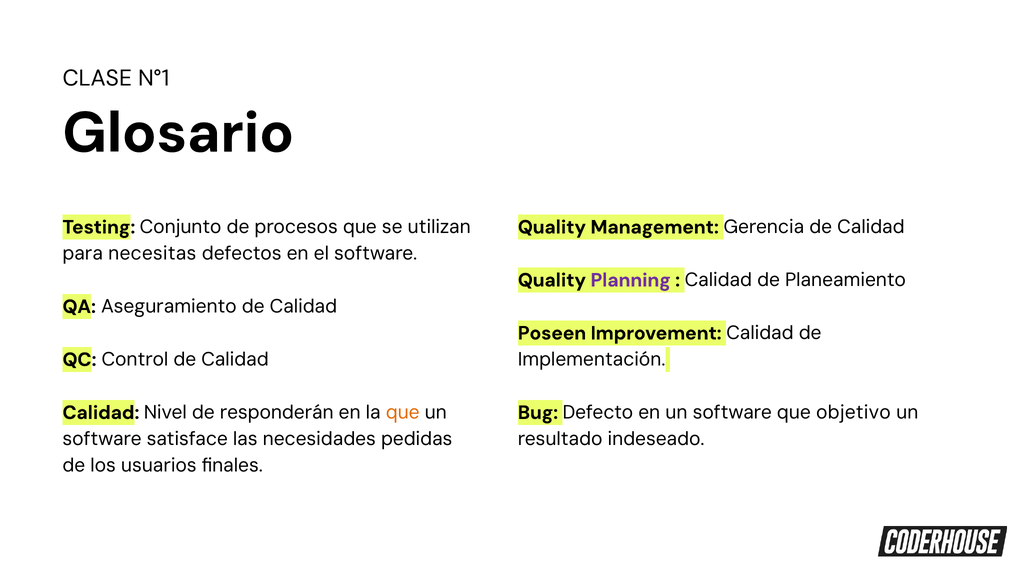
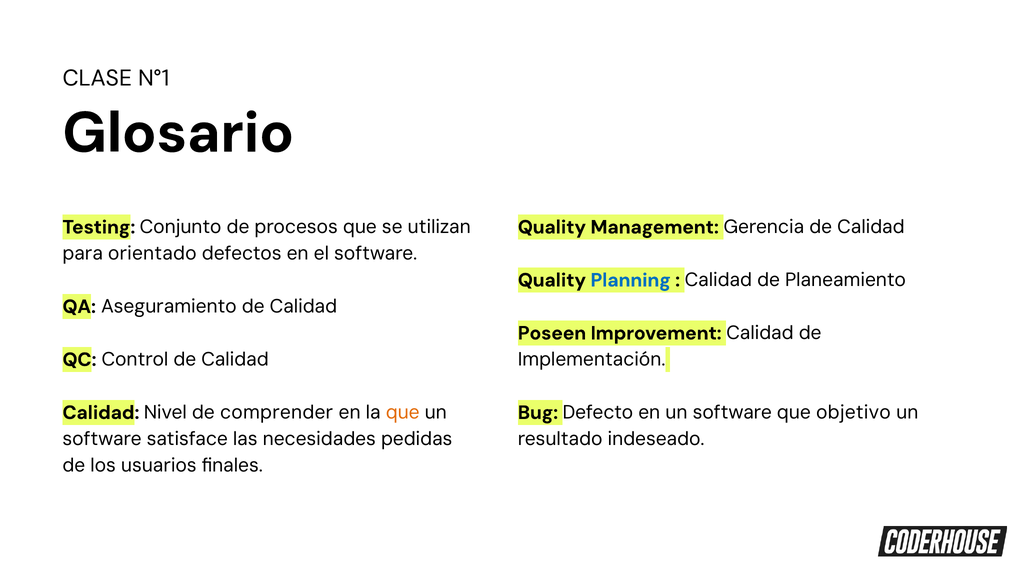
necesitas: necesitas -> orientado (152, 254)
Planning colour: purple -> blue (631, 280)
responderán: responderán -> comprender (277, 413)
